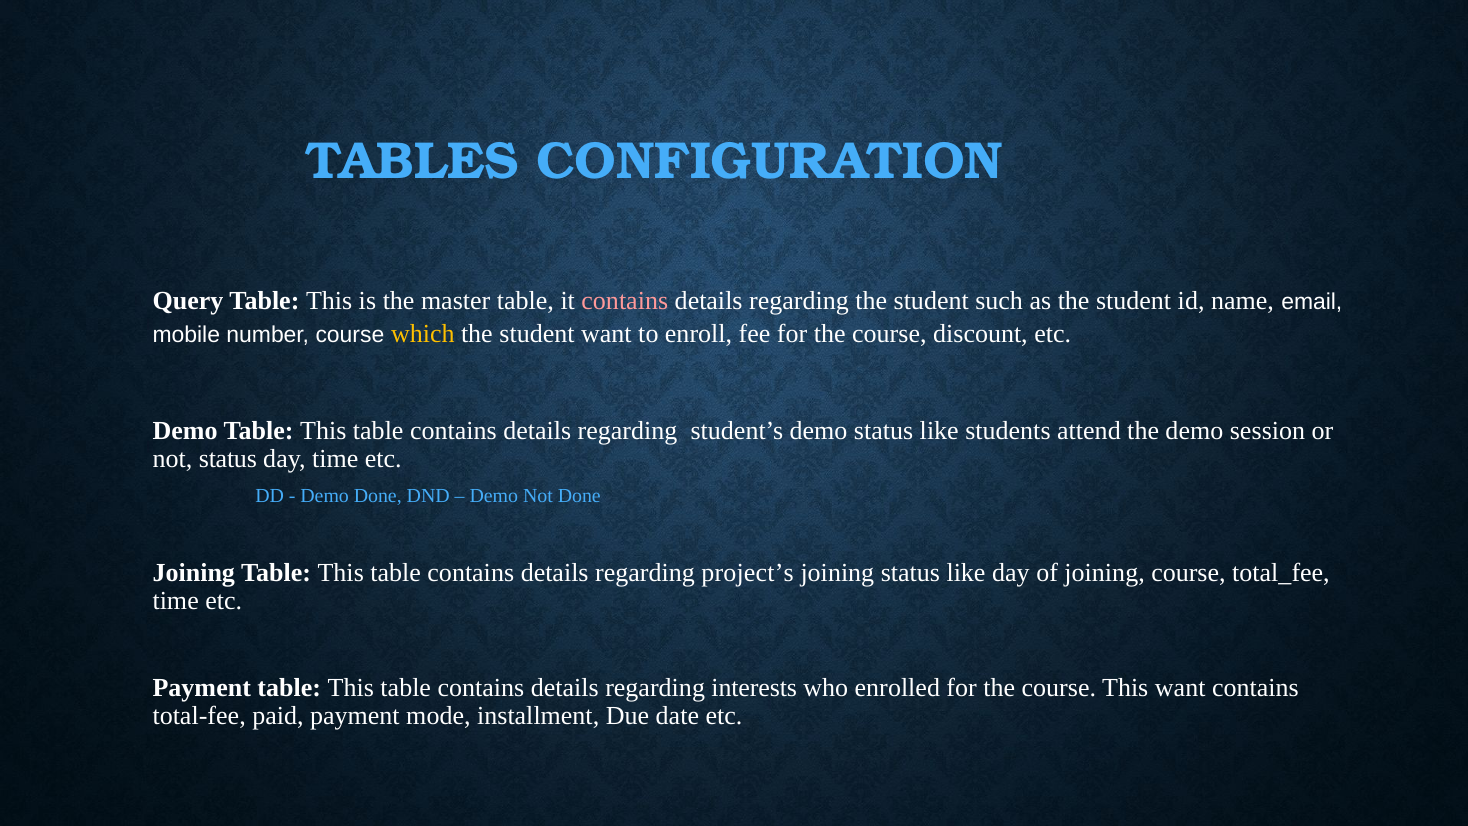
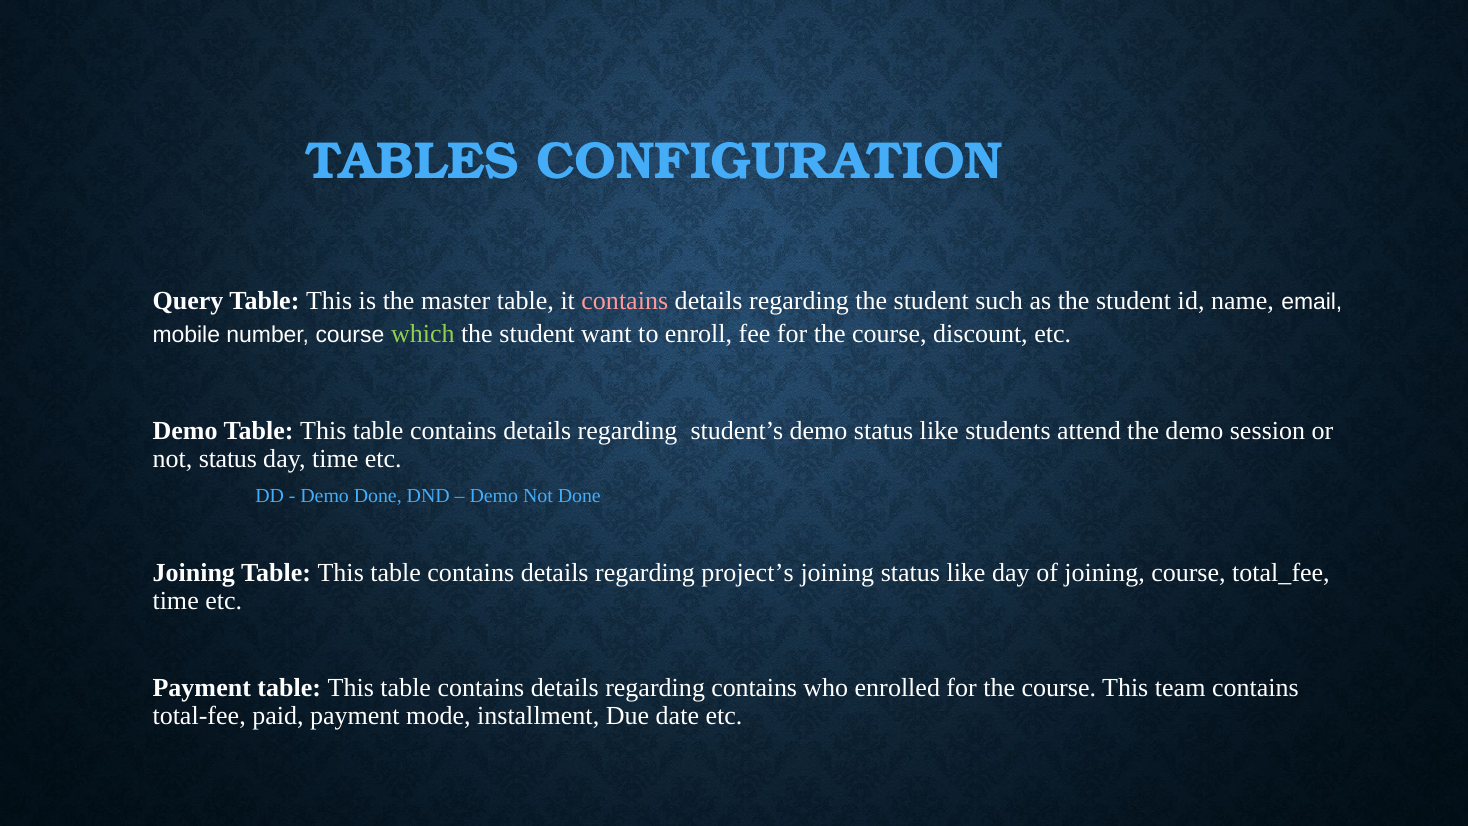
which colour: yellow -> light green (423, 334)
regarding interests: interests -> contains (754, 688)
This want: want -> team (1180, 688)
